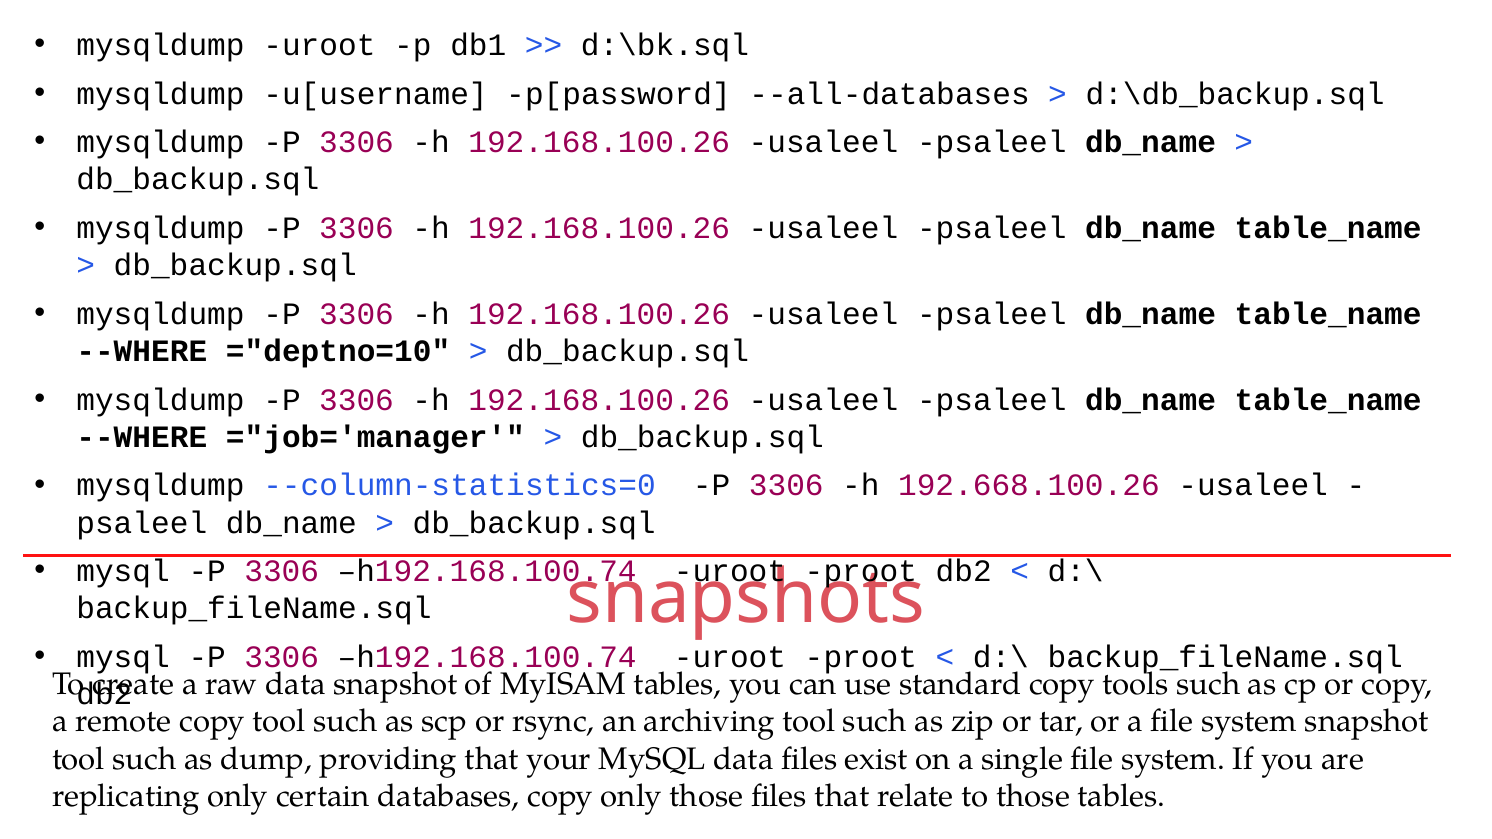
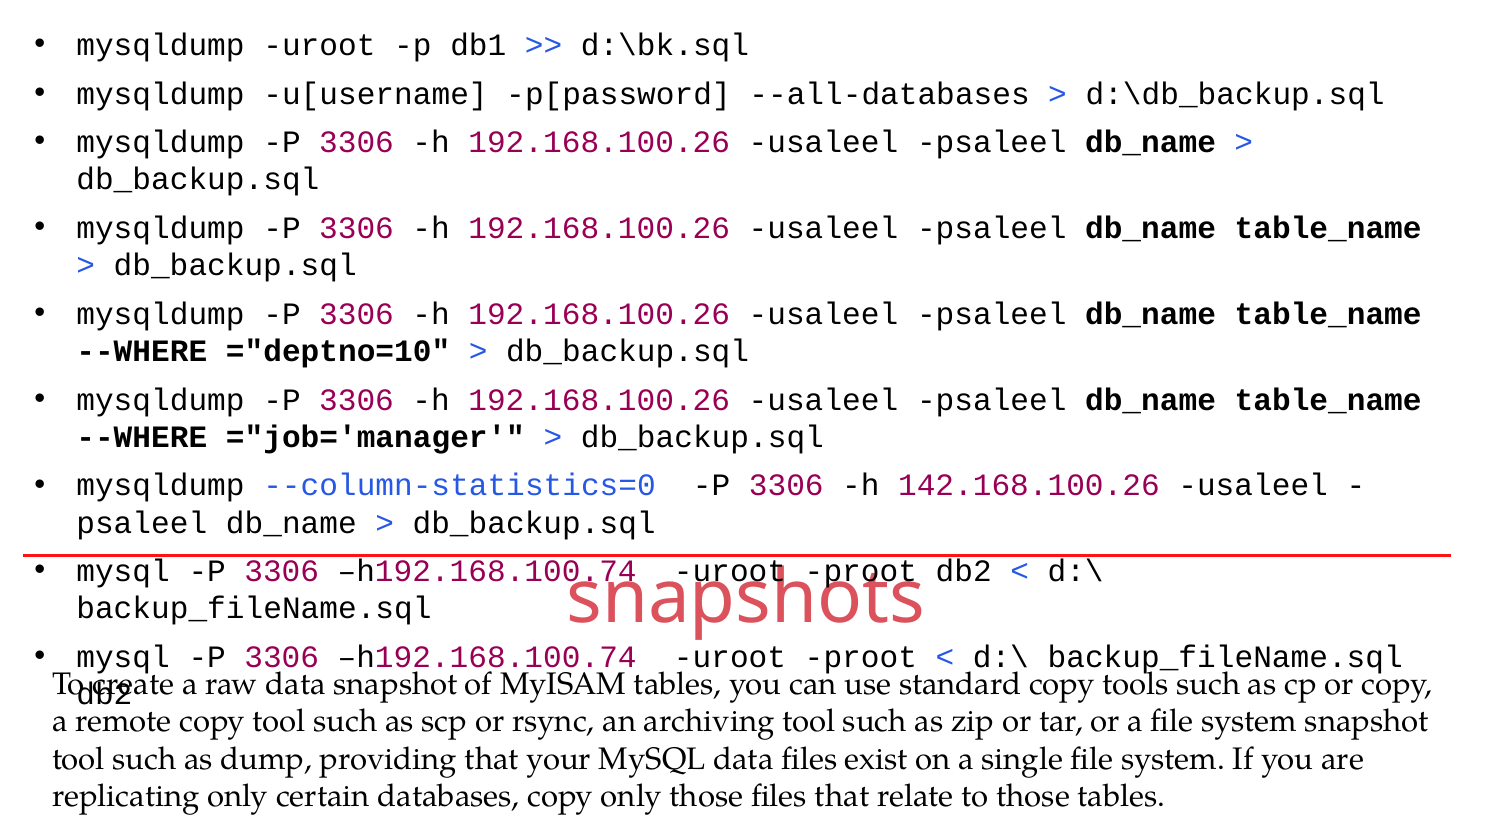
192.668.100.26: 192.668.100.26 -> 142.168.100.26 (1029, 486)
